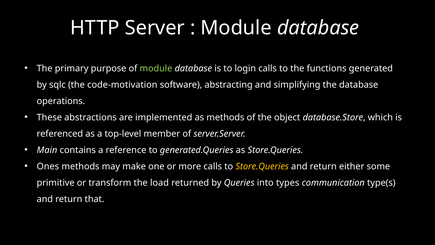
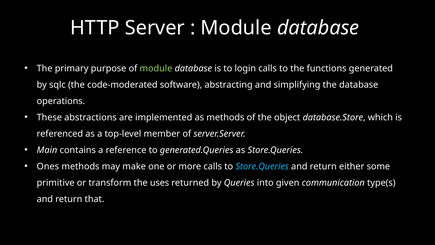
code-motivation: code-motivation -> code-moderated (122, 85)
Store.Queries colour: yellow -> light blue (262, 166)
load: load -> uses (160, 183)
types: types -> given (288, 183)
